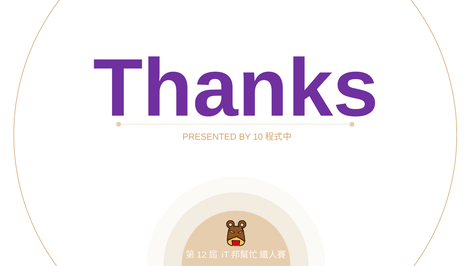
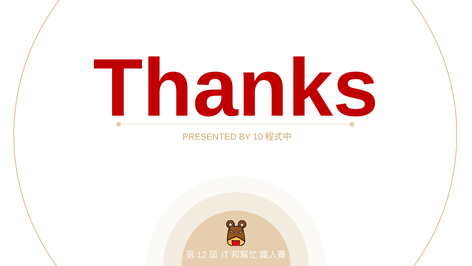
Thanks colour: purple -> red (236, 89)
